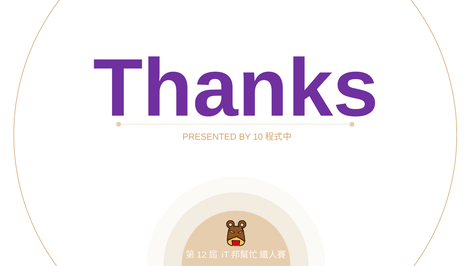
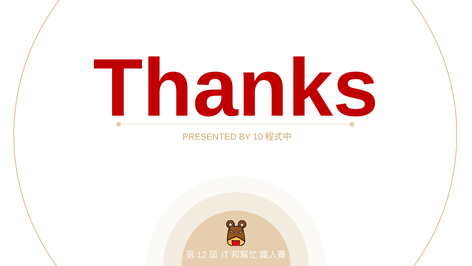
Thanks colour: purple -> red (236, 89)
